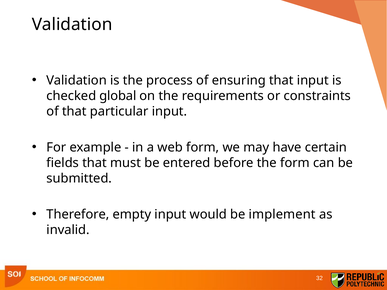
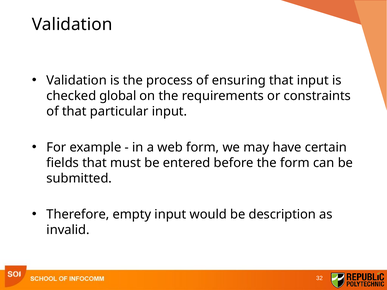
implement: implement -> description (282, 215)
